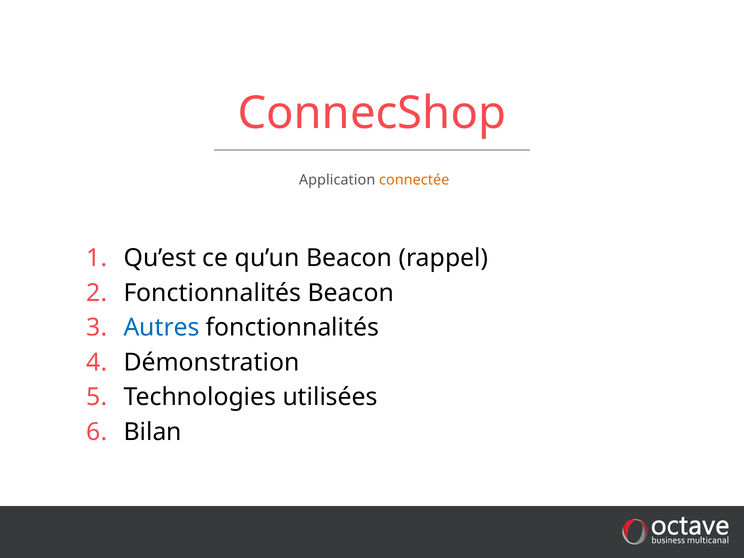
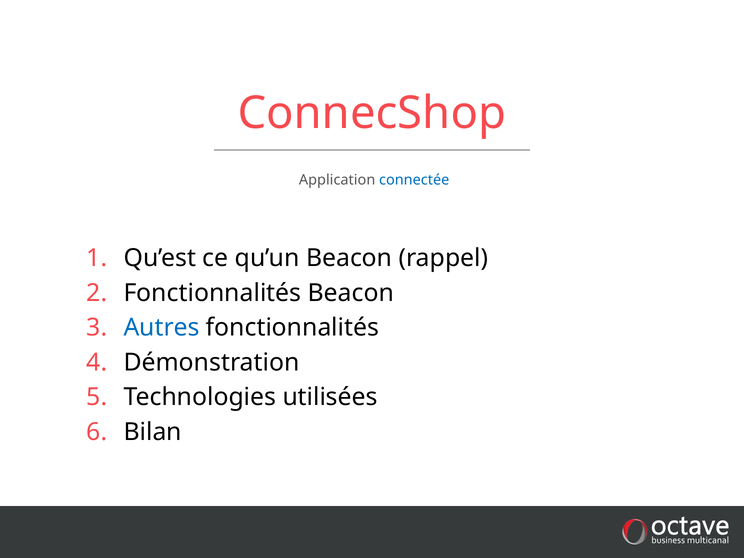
connectée colour: orange -> blue (414, 180)
